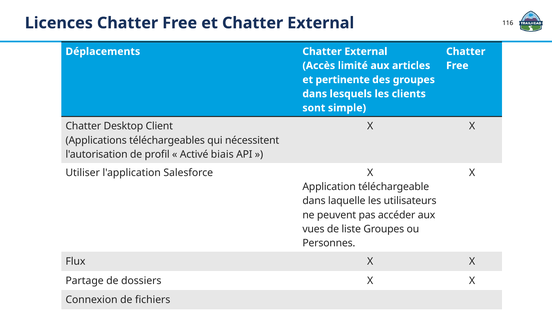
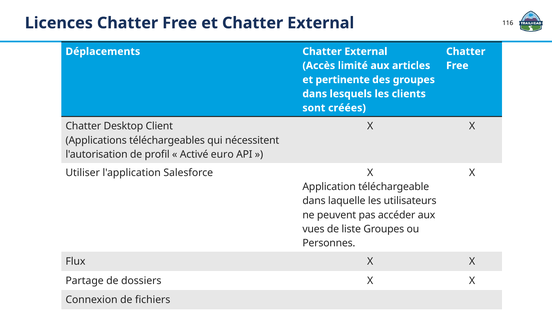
simple: simple -> créées (347, 108)
biais: biais -> euro (222, 154)
